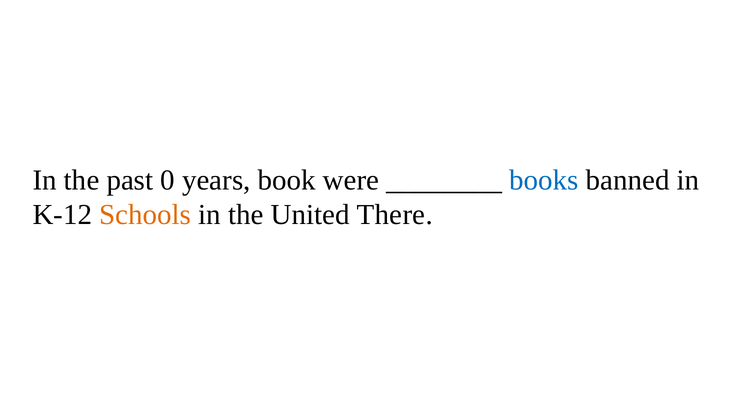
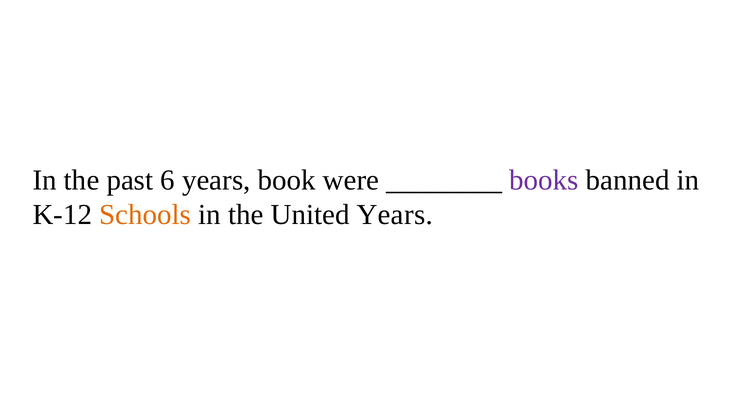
0: 0 -> 6 (168, 180)
books colour: blue -> purple (544, 180)
United There: There -> Years (395, 215)
